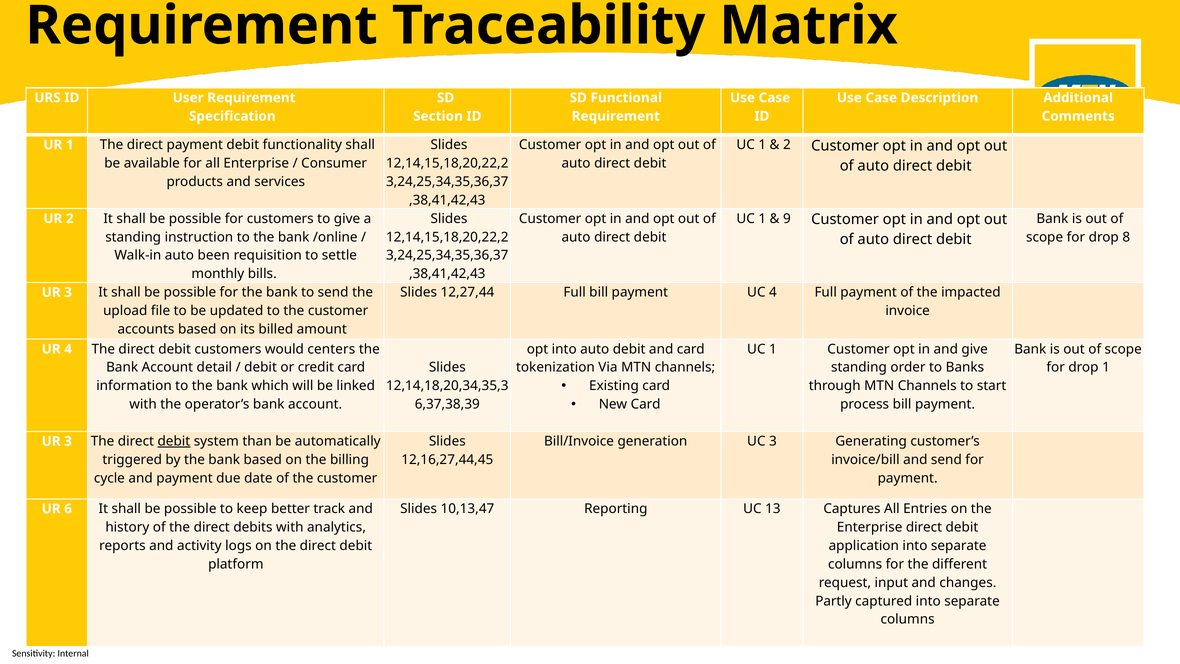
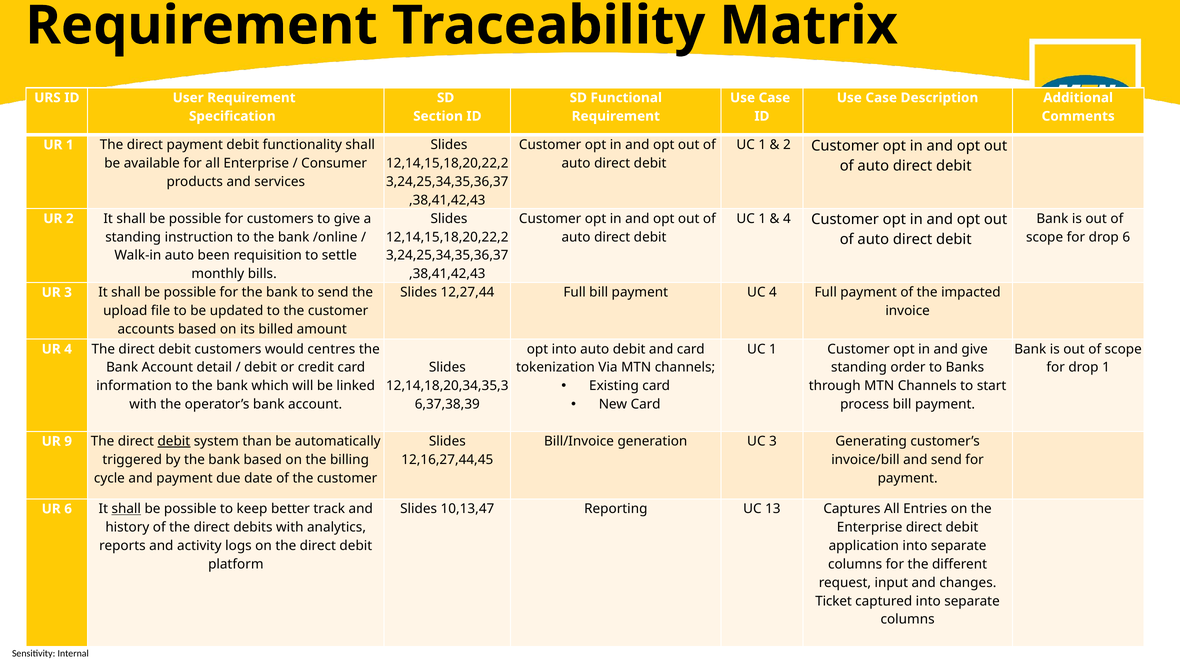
9: 9 -> 4 (787, 219)
drop 8: 8 -> 6 (1126, 237)
centers: centers -> centres (331, 349)
3: 3 -> 9 (68, 441)
shall underline: none -> present (126, 509)
Partly: Partly -> Ticket (834, 601)
